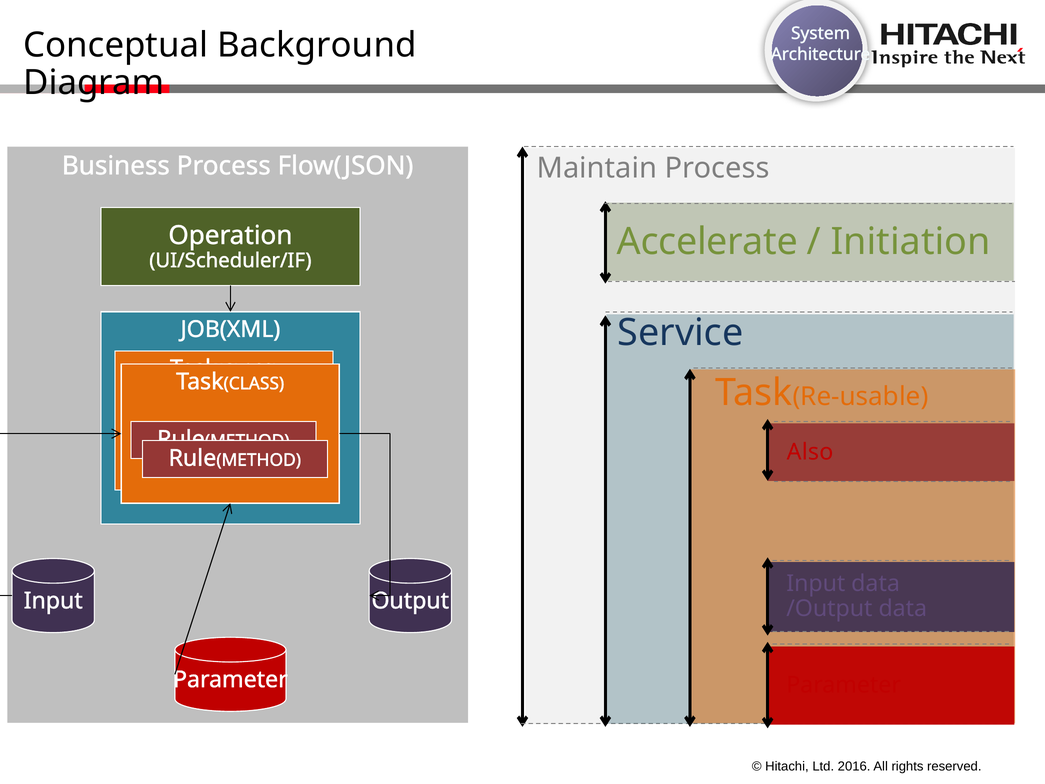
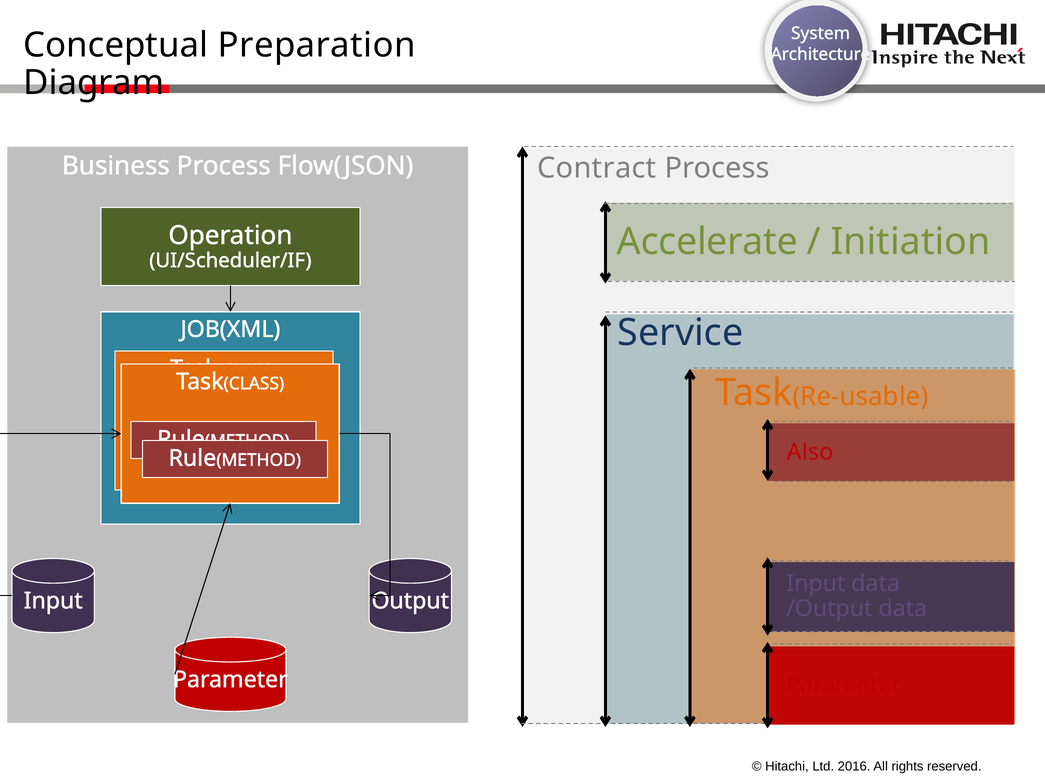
Background: Background -> Preparation (317, 45)
Maintain: Maintain -> Contract (597, 168)
